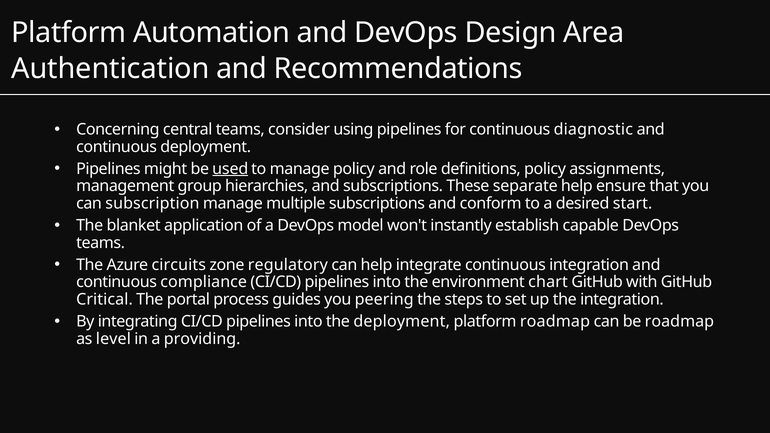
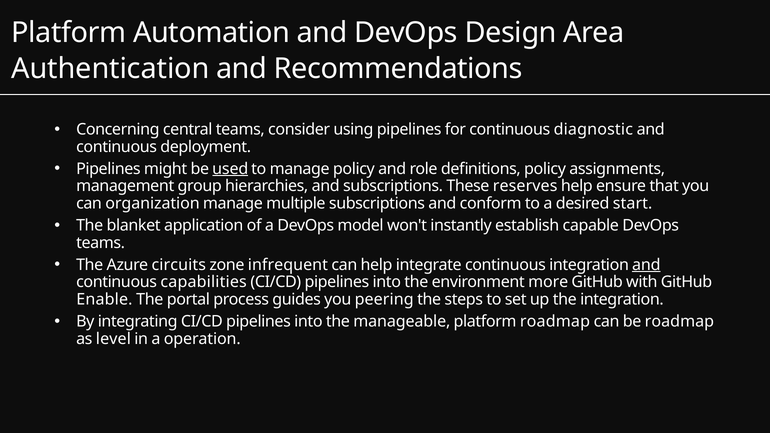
separate: separate -> reserves (525, 186)
subscription: subscription -> organization (153, 203)
regulatory: regulatory -> infrequent (288, 265)
and underline: none -> present (646, 265)
compliance: compliance -> capabilities (204, 282)
chart: chart -> more (548, 282)
Critical: Critical -> Enable (104, 300)
the deployment: deployment -> manageable (402, 322)
providing: providing -> operation (202, 339)
